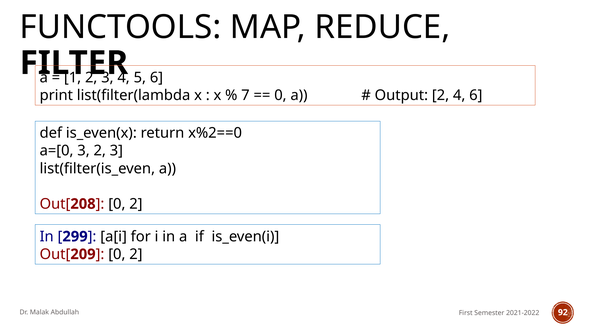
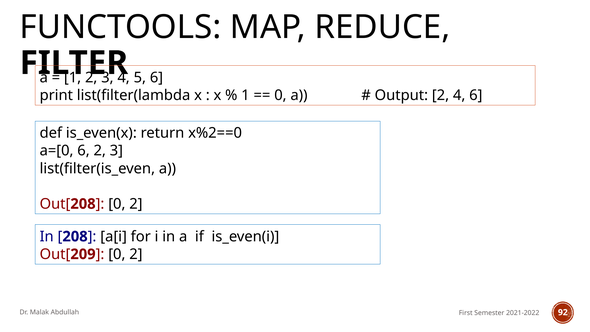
7: 7 -> 1 (245, 95)
a=[0 3: 3 -> 6 (84, 151)
299: 299 -> 208 (75, 236)
